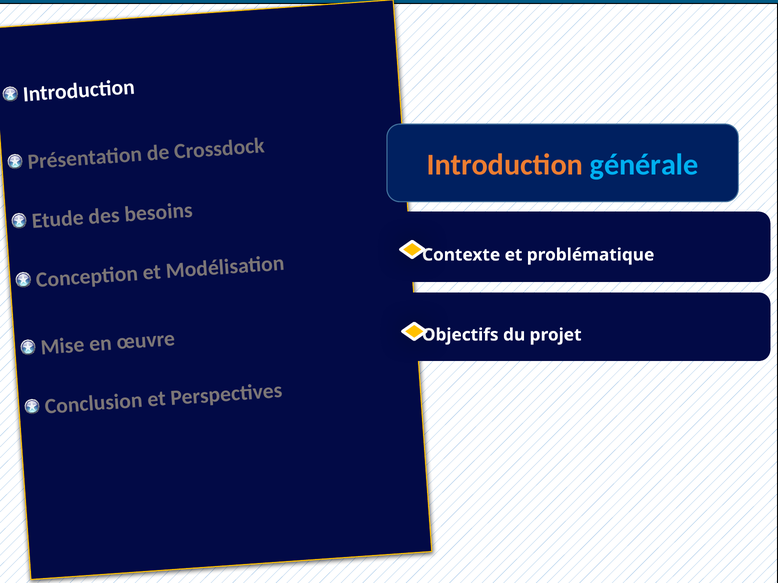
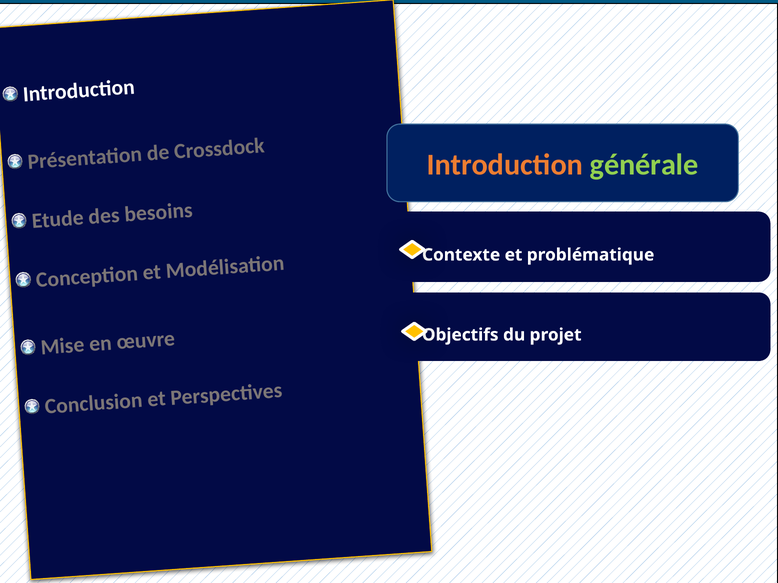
générale colour: light blue -> light green (644, 165)
